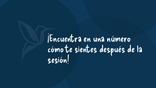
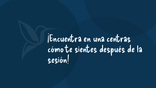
número: número -> centras (119, 38)
